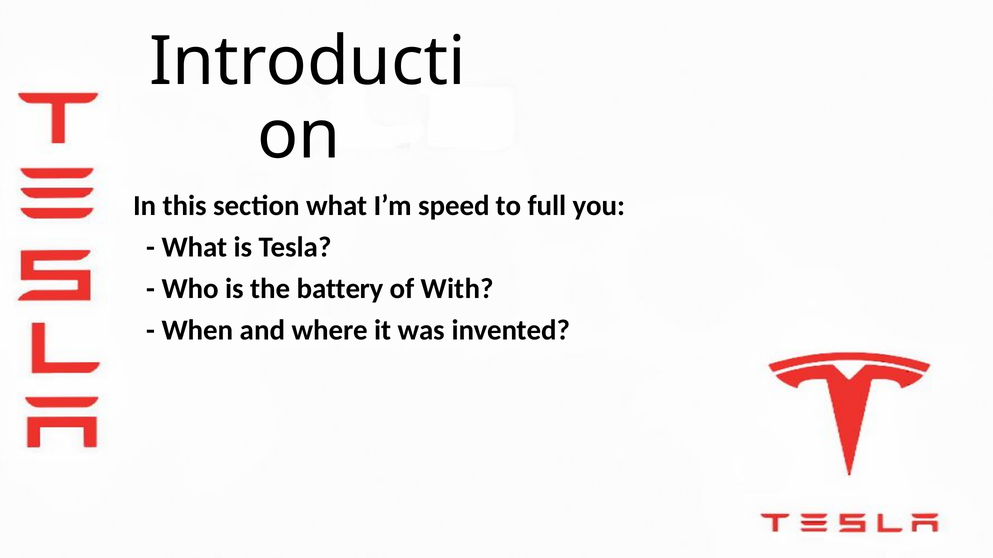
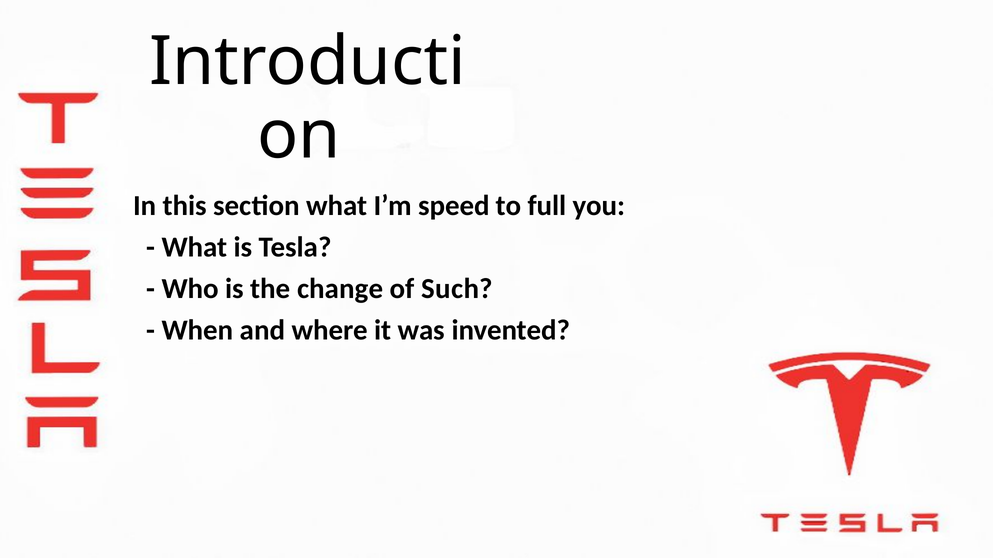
battery: battery -> change (340, 289)
With: With -> Such (457, 289)
